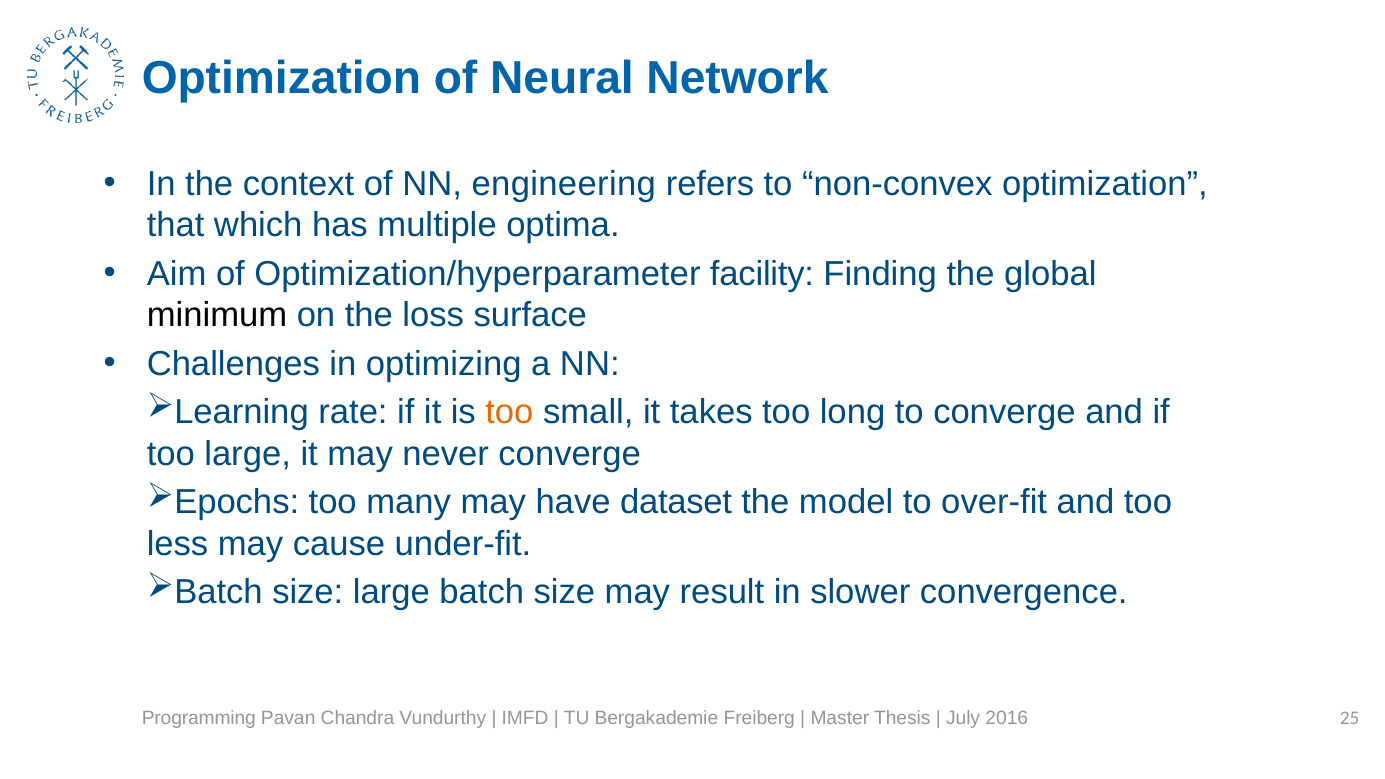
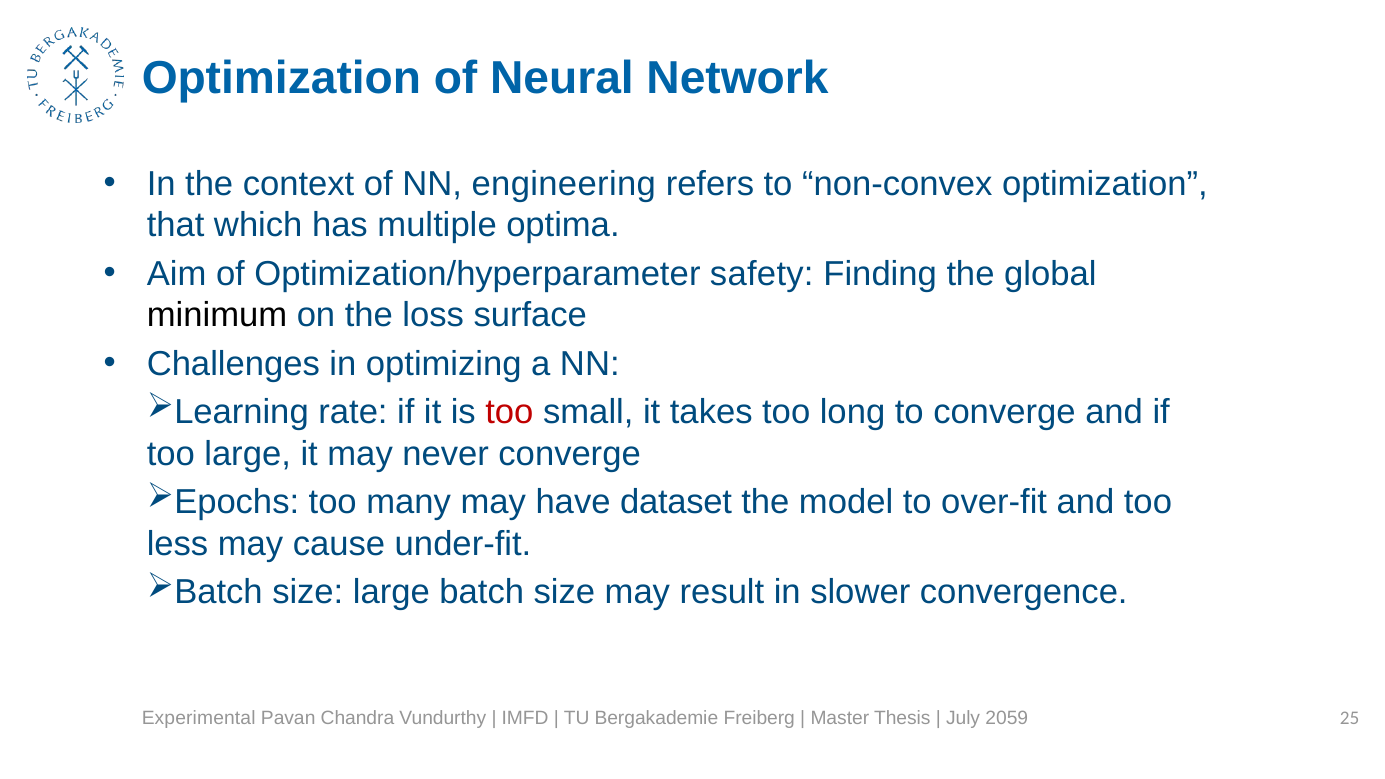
facility: facility -> safety (762, 274)
too colour: orange -> red (509, 412)
Programming: Programming -> Experimental (199, 719)
2016: 2016 -> 2059 (1007, 719)
